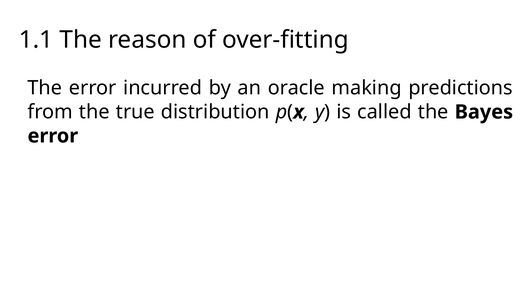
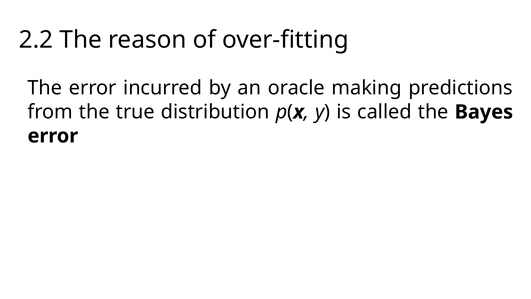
1.1: 1.1 -> 2.2 (36, 40)
